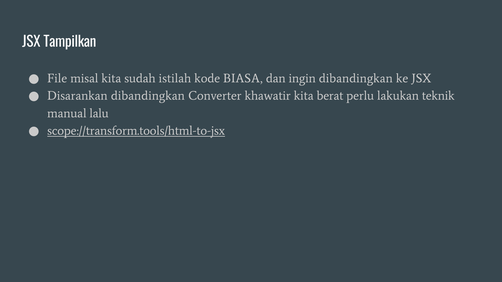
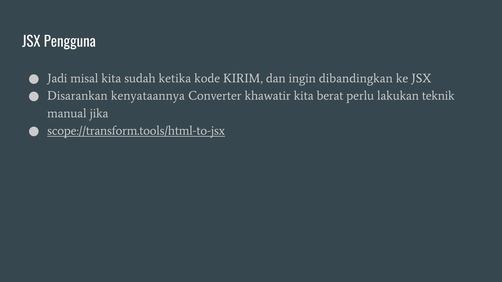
Tampilkan: Tampilkan -> Pengguna (70, 42)
File: File -> Jadi (57, 78)
istilah: istilah -> ketika (175, 78)
BIASA: BIASA -> KIRIM (243, 78)
Disarankan dibandingkan: dibandingkan -> kenyataannya (148, 96)
lalu: lalu -> jika (99, 113)
